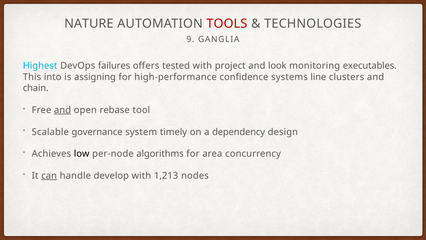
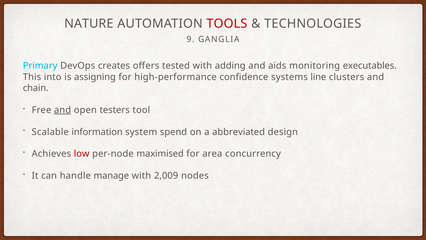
Highest: Highest -> Primary (40, 66)
failures: failures -> creates (114, 66)
project: project -> adding (230, 66)
look: look -> aids (277, 66)
rebase: rebase -> testers (115, 110)
governance: governance -> information (97, 132)
timely: timely -> spend (173, 132)
dependency: dependency -> abbreviated (239, 132)
low colour: black -> red (82, 154)
algorithms: algorithms -> maximised (160, 154)
can underline: present -> none (49, 175)
develop: develop -> manage (111, 175)
1,213: 1,213 -> 2,009 (166, 175)
